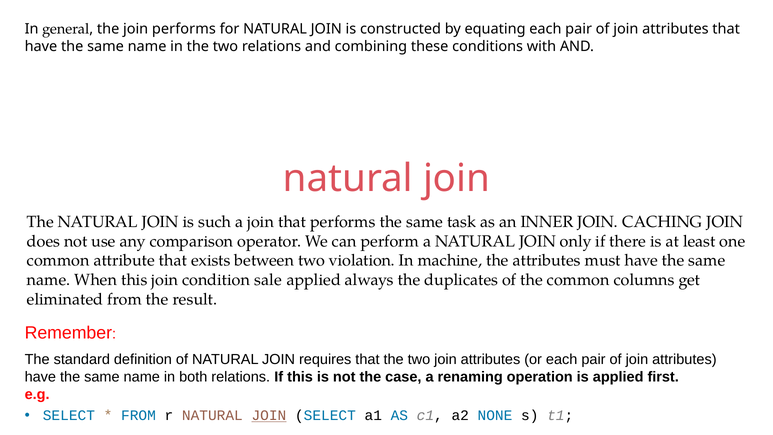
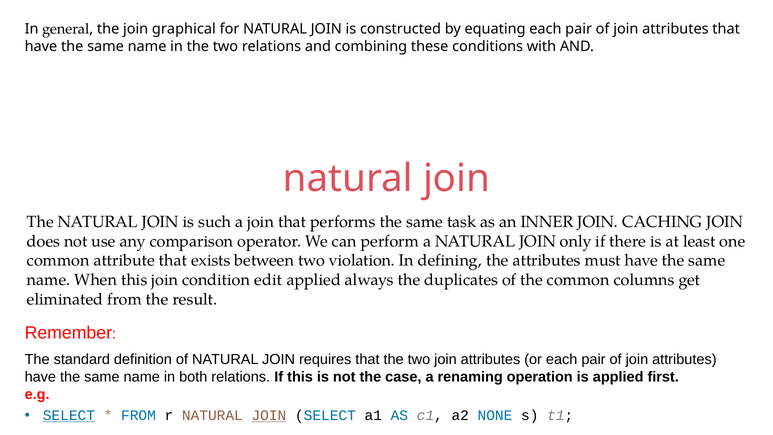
join performs: performs -> graphical (184, 29)
machine: machine -> defining (450, 261)
sale: sale -> edit (268, 280)
SELECT underline: none -> present (69, 415)
